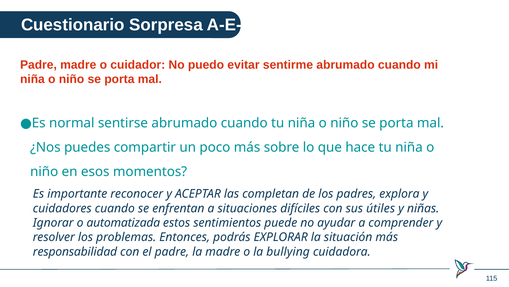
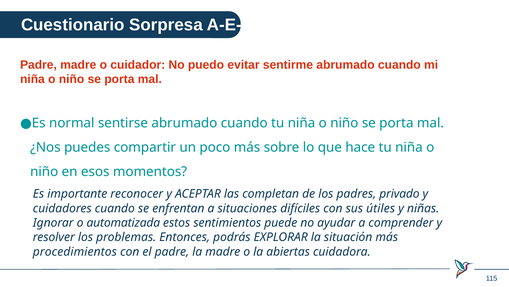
explora: explora -> privado (399, 193)
responsabilidad: responsabilidad -> procedimientos (75, 251)
bullying: bullying -> abiertas (288, 251)
